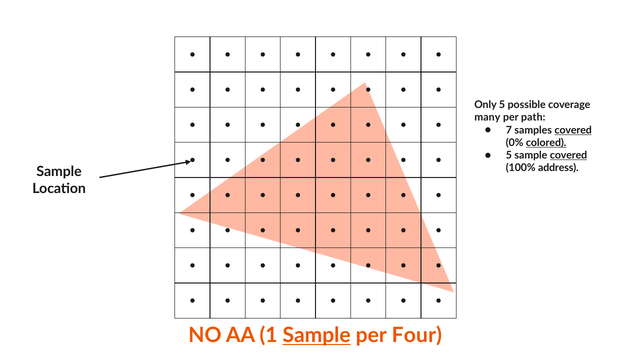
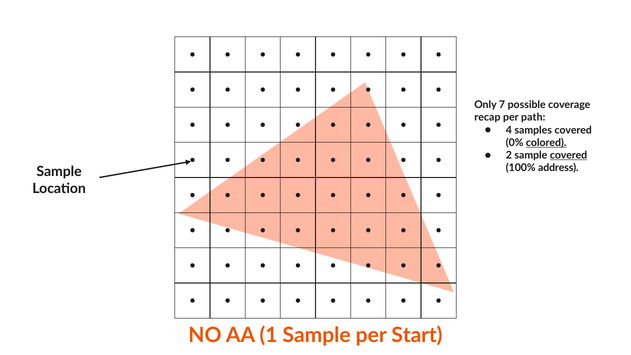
Only 5: 5 -> 7 (502, 105)
many: many -> recap (487, 117)
7: 7 -> 4 (509, 130)
covered underline: present -> none (573, 130)
5: 5 -> 2 (509, 155)
Sample underline: present -> none (317, 335)
Four: Four -> Start (417, 335)
